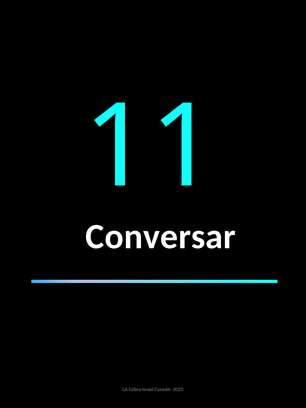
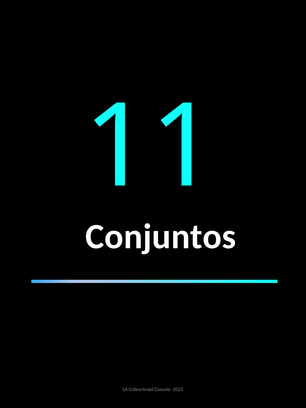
Conversar: Conversar -> Conjuntos (161, 237)
